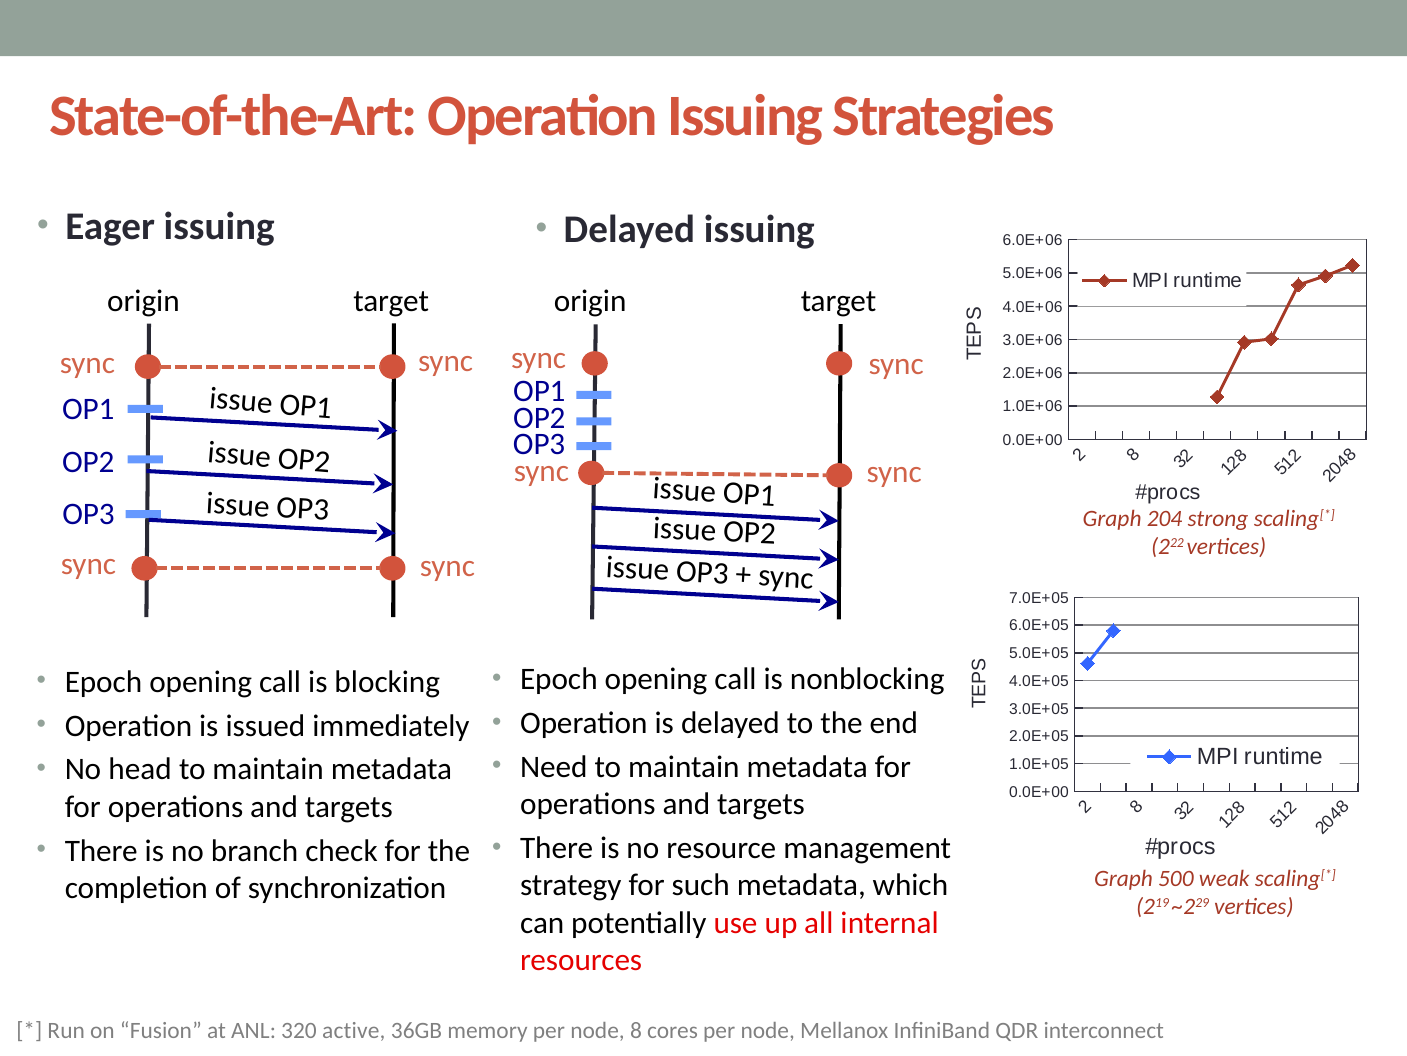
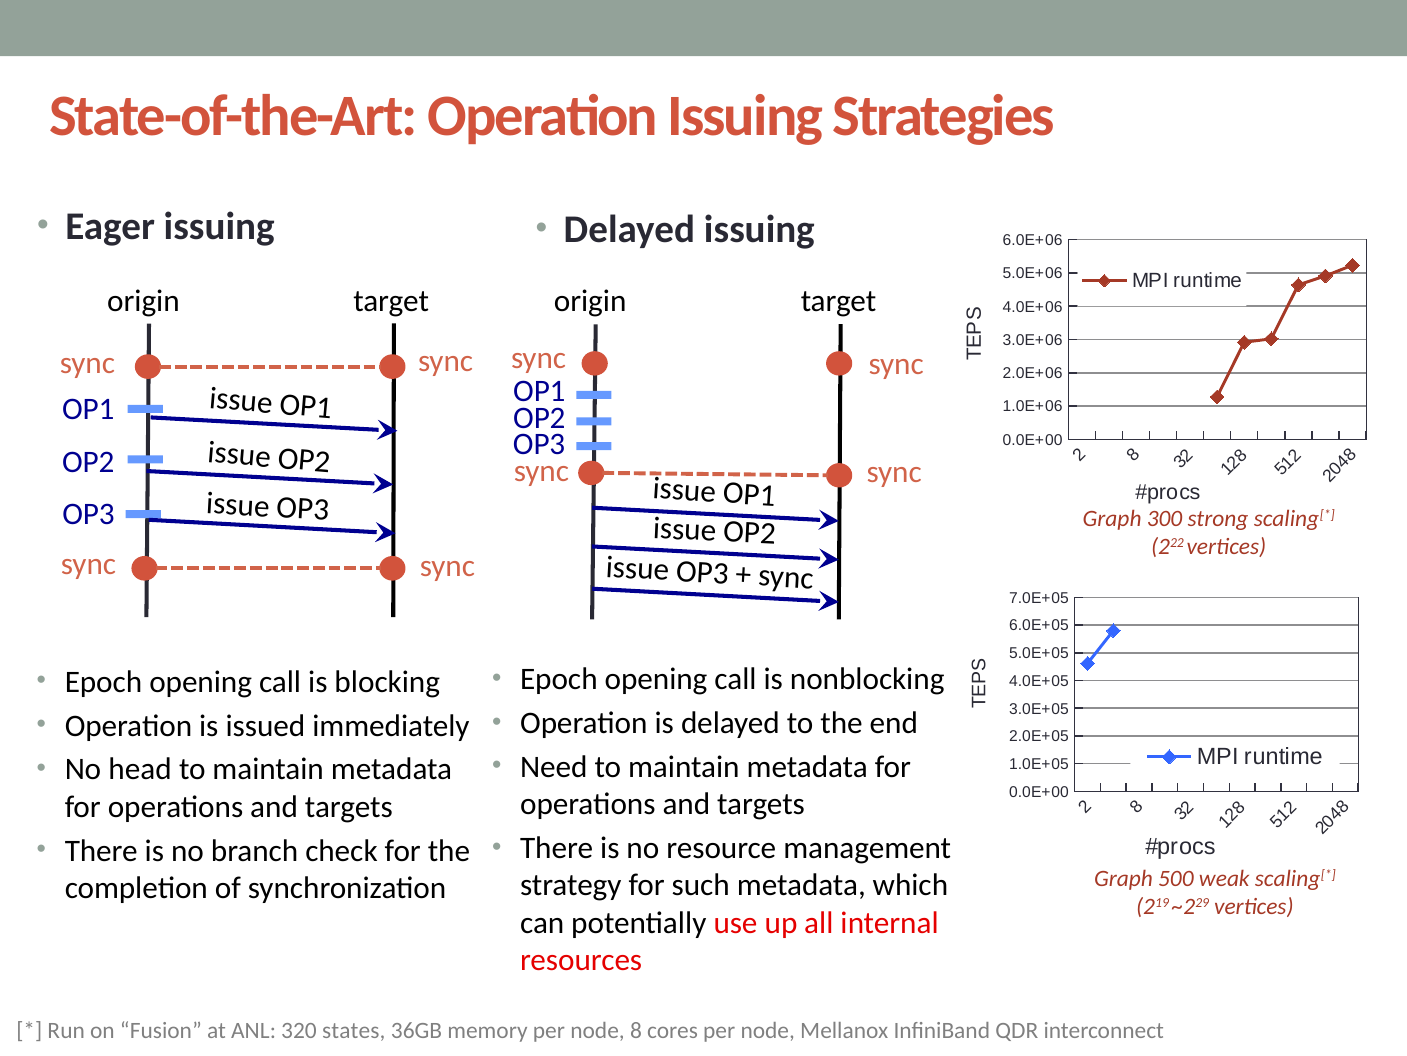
204: 204 -> 300 (1165, 518)
active: active -> states (354, 1030)
